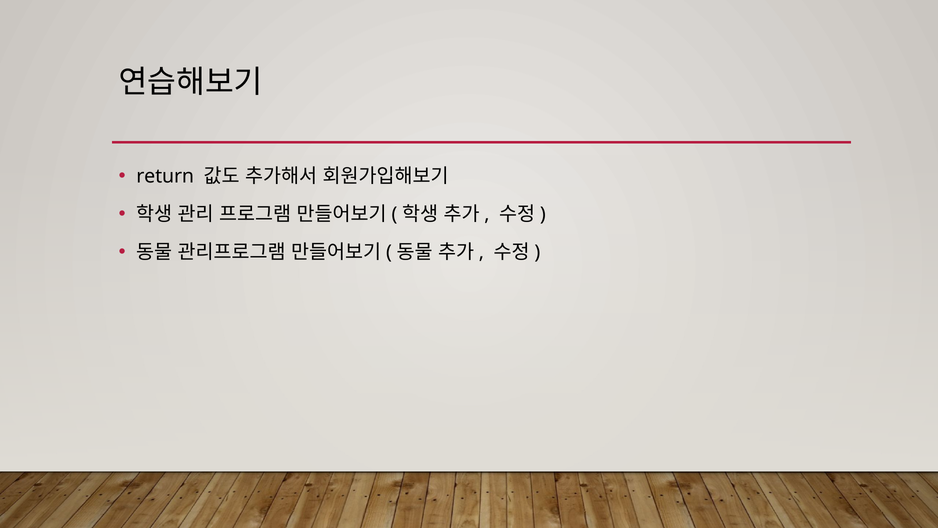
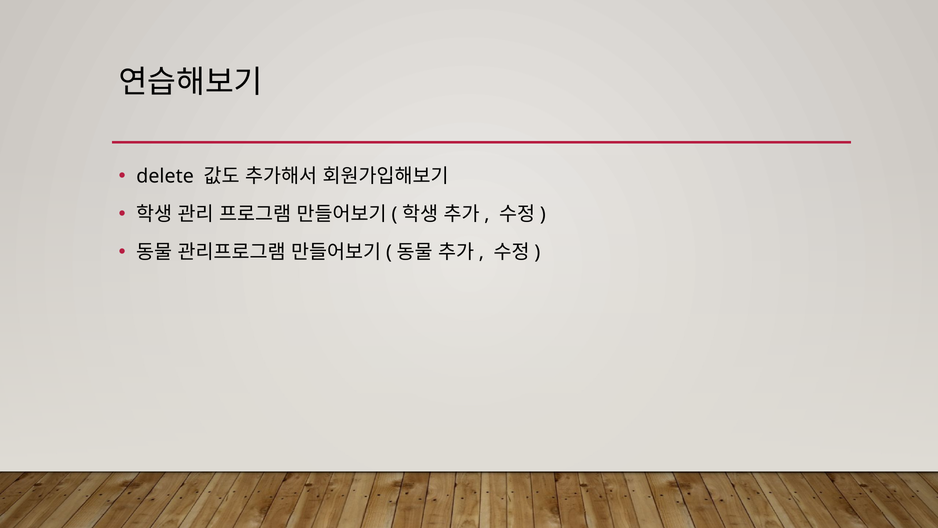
return: return -> delete (165, 176)
